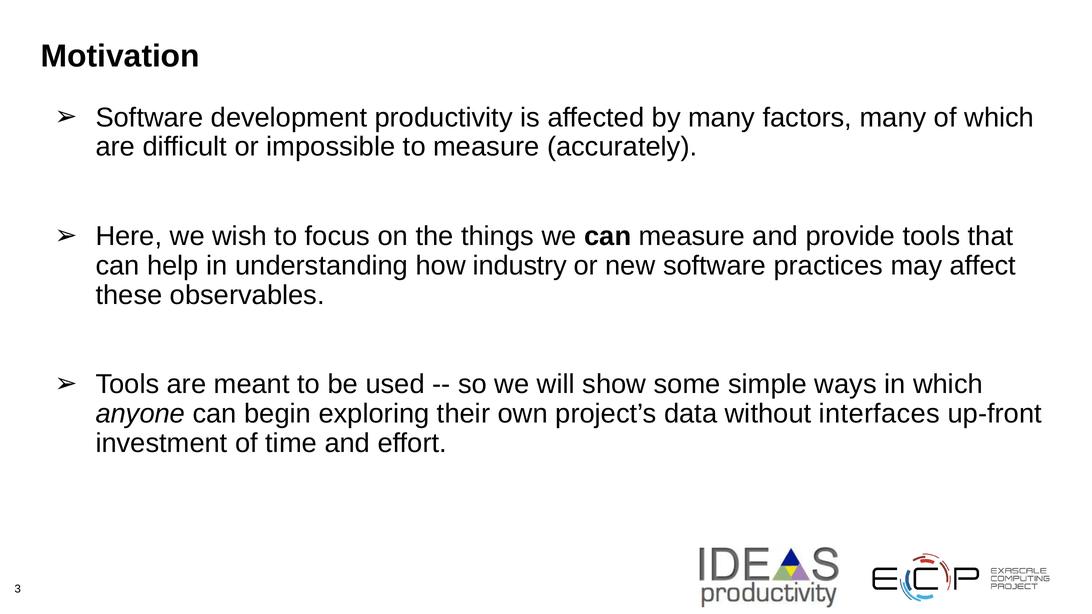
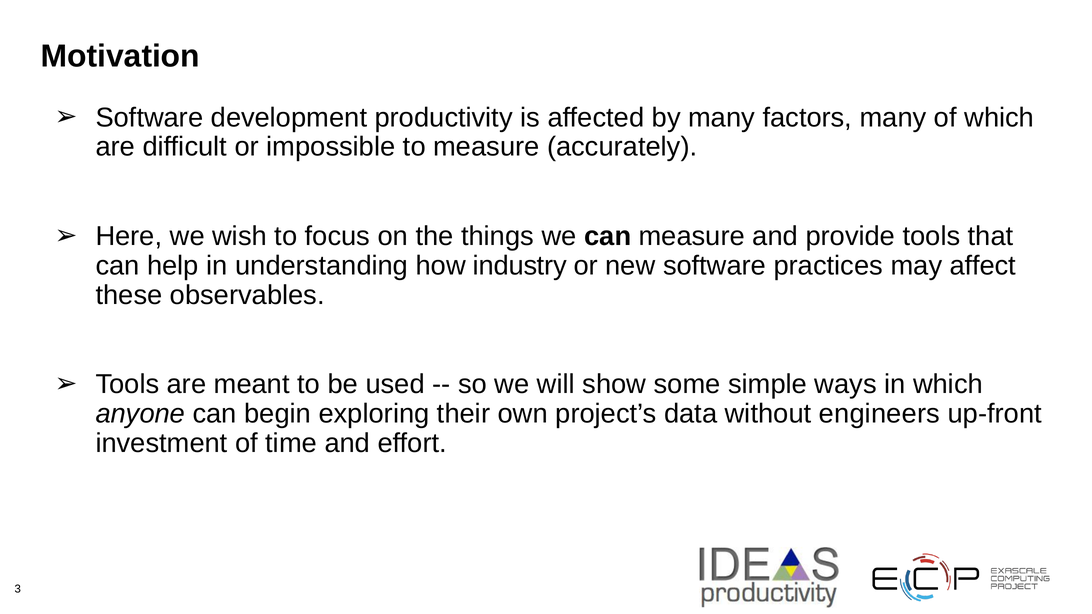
interfaces: interfaces -> engineers (879, 414)
